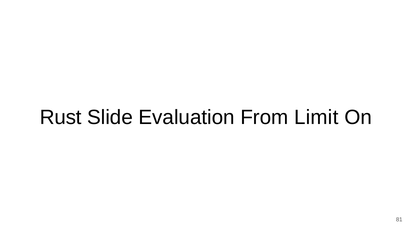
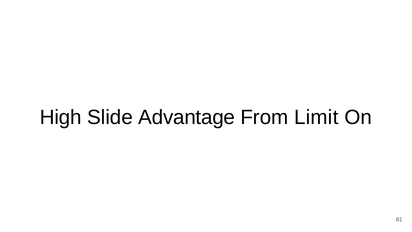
Rust: Rust -> High (61, 117)
Evaluation: Evaluation -> Advantage (187, 117)
